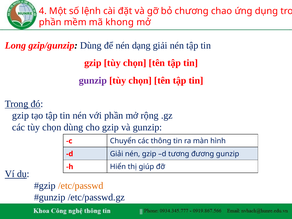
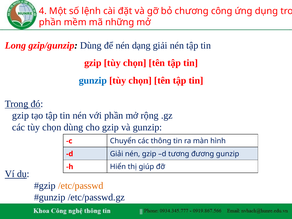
chao: chao -> công (222, 11)
khong: khong -> những (120, 22)
gunzip colour: purple -> blue (93, 81)
